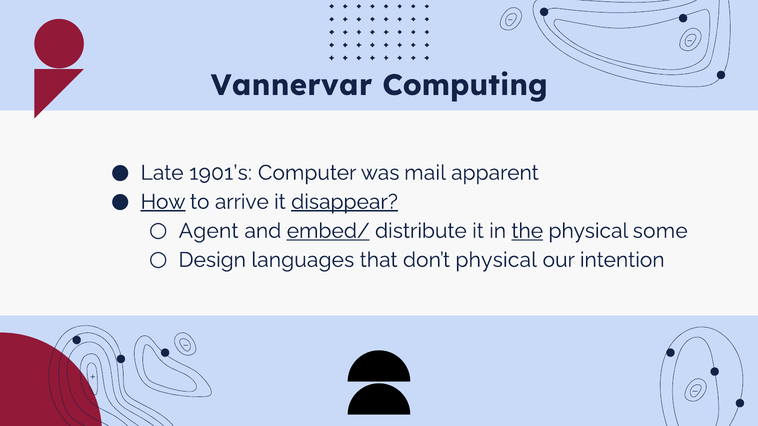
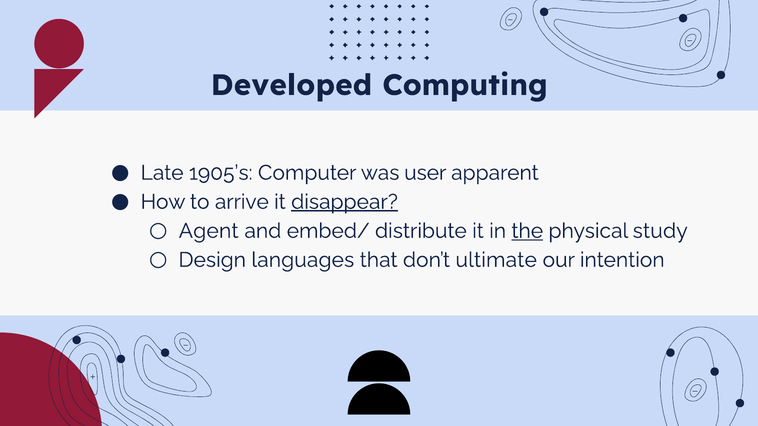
Vannervar: Vannervar -> Developed (291, 85)
1901’s: 1901’s -> 1905’s (221, 173)
mail: mail -> user (425, 173)
How underline: present -> none (163, 202)
embed/ underline: present -> none (328, 231)
some: some -> study (660, 231)
don’t physical: physical -> ultimate (496, 260)
